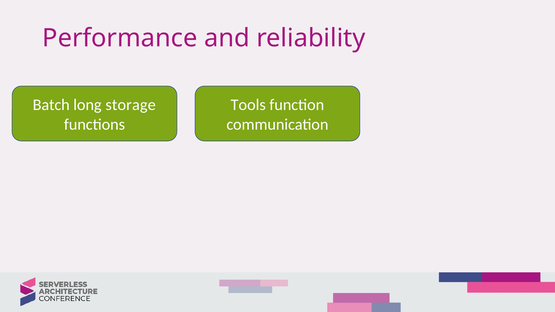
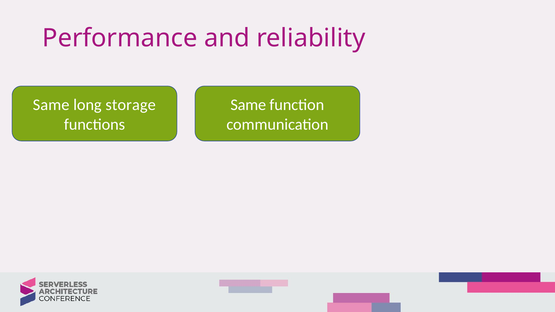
Batch: Batch -> Same (51, 105)
Tools: Tools -> Same (248, 105)
